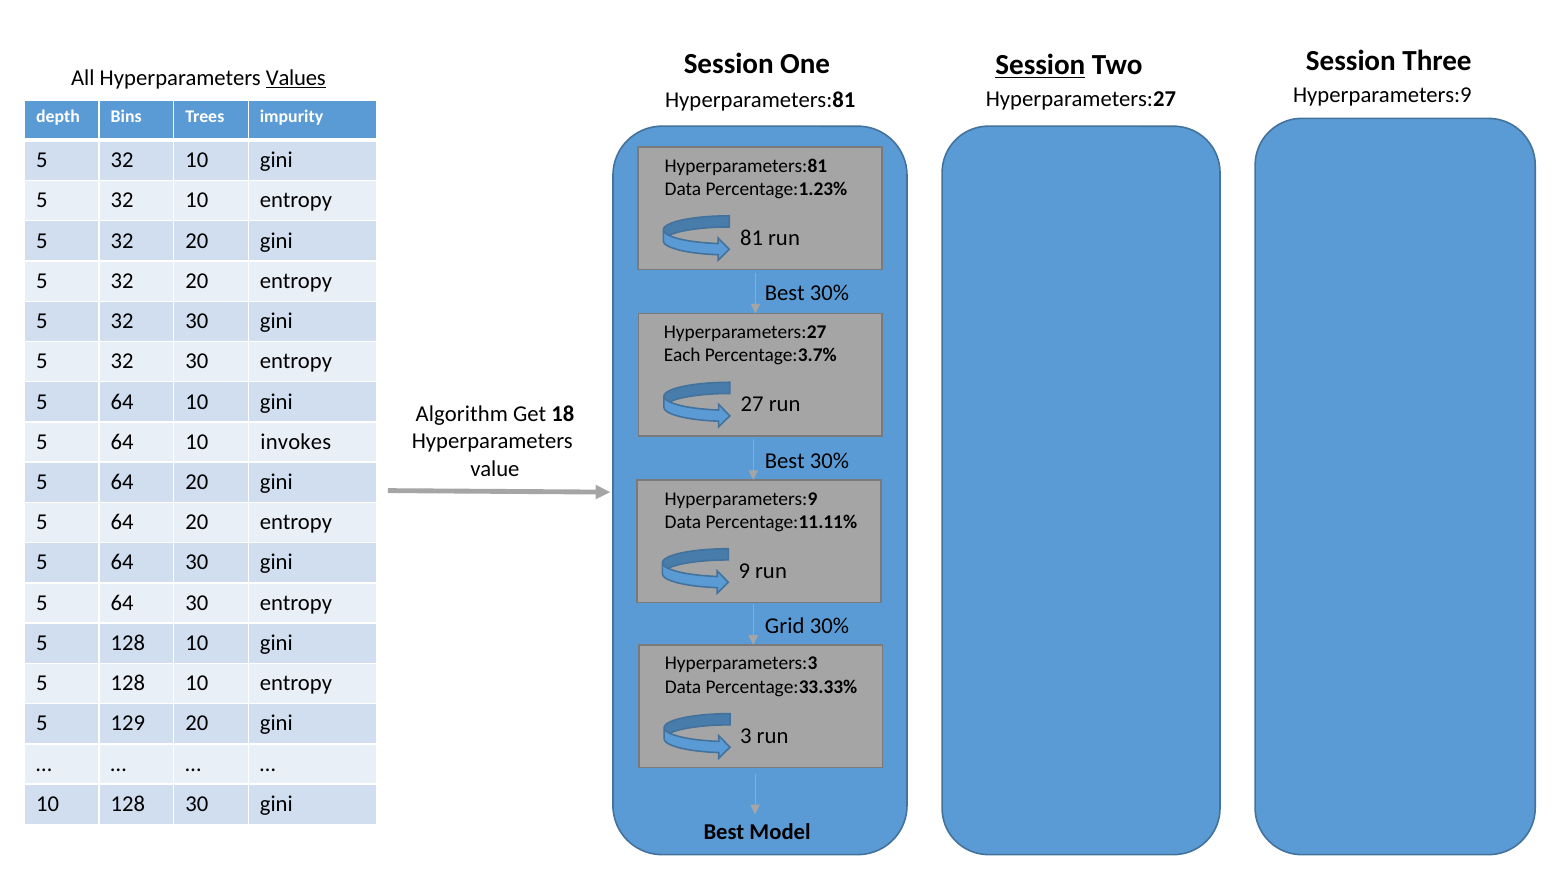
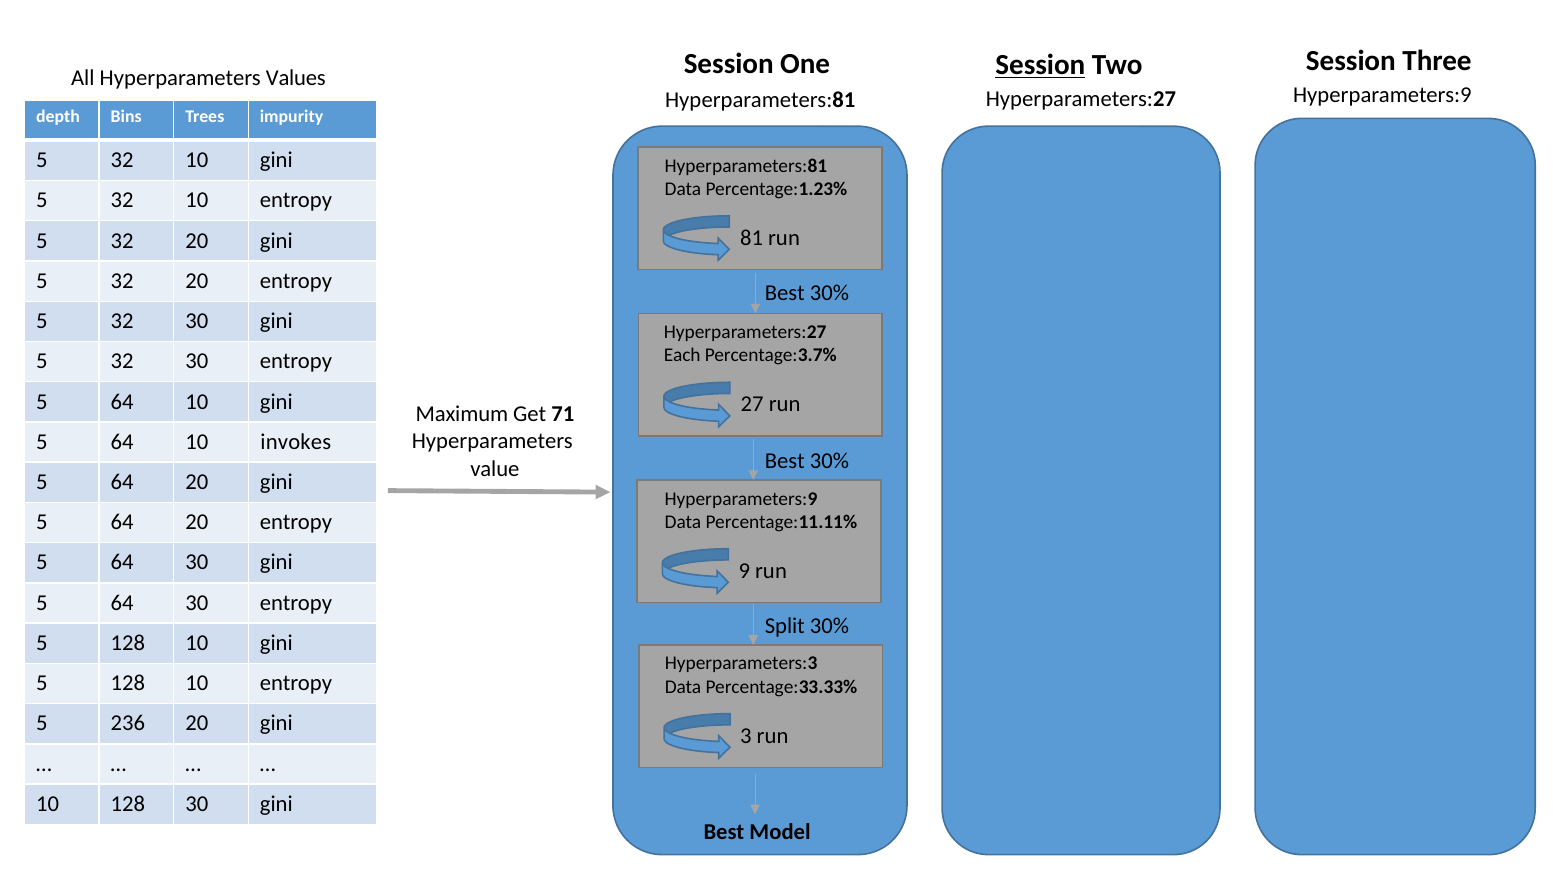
Values underline: present -> none (296, 78)
Algorithm: Algorithm -> Maximum (462, 414)
18: 18 -> 71 (563, 414)
Grid: Grid -> Split (785, 626)
129: 129 -> 236 (128, 724)
